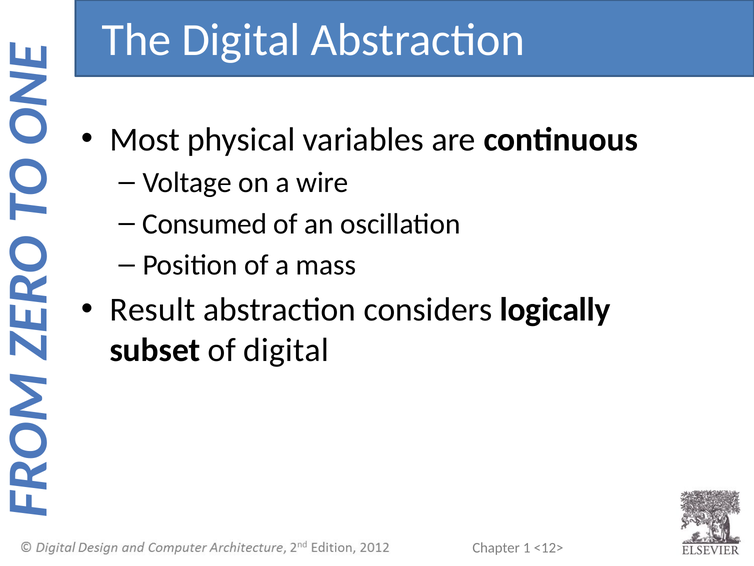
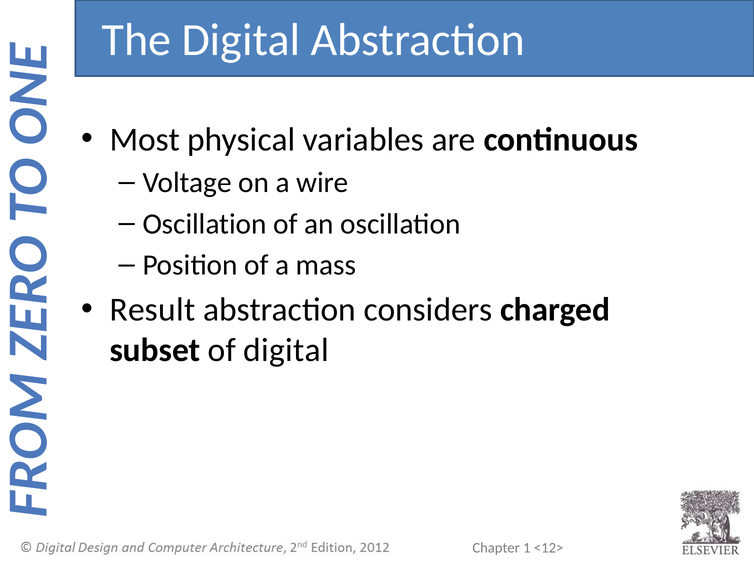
Consumed: Consumed -> Oscillation (205, 224)
logically: logically -> charged (555, 310)
